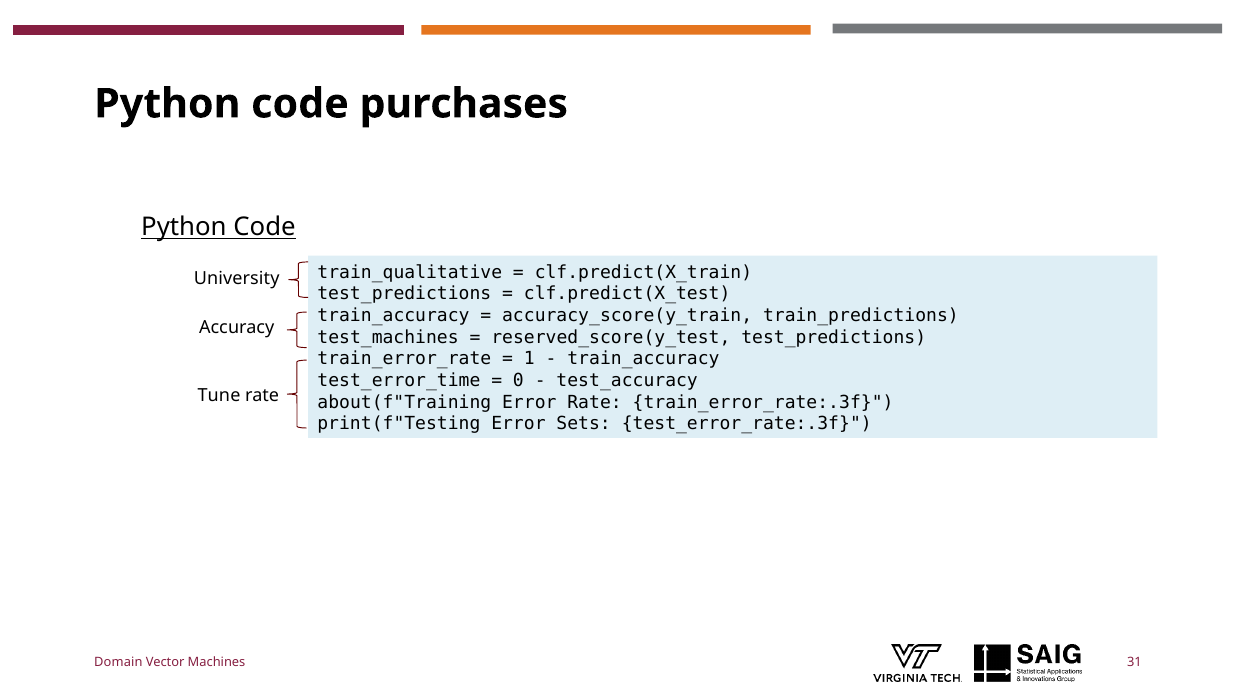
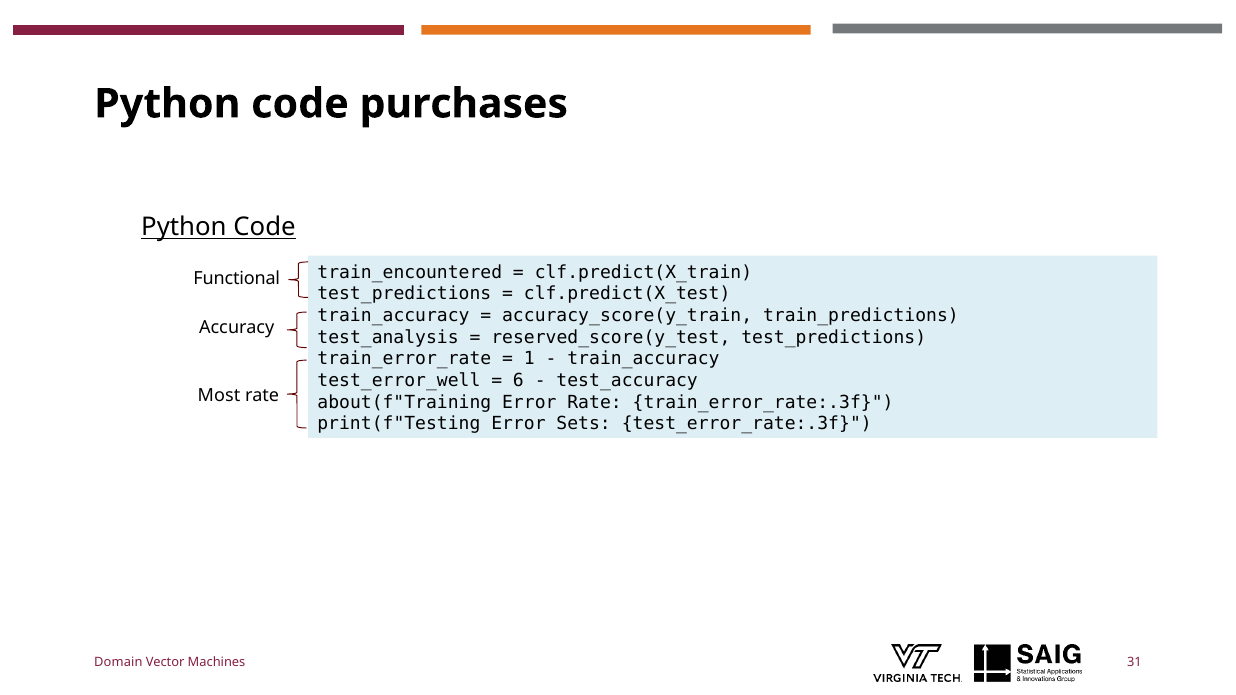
train_qualitative: train_qualitative -> train_encountered (410, 272)
University: University -> Functional (237, 279)
test_machines: test_machines -> test_analysis (388, 337)
test_error_time: test_error_time -> test_error_well (399, 381)
0: 0 -> 6 (518, 381)
Tune: Tune -> Most (219, 395)
